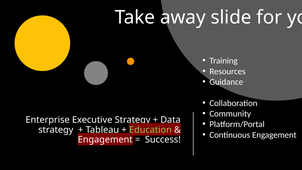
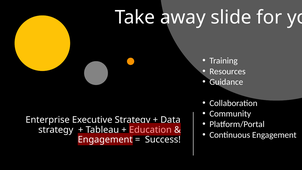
Education colour: light green -> pink (150, 130)
